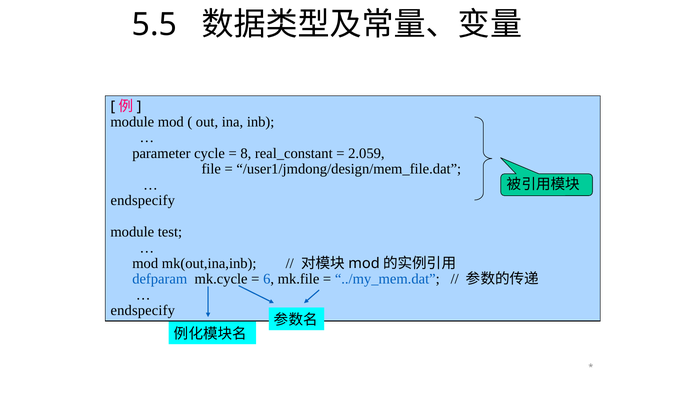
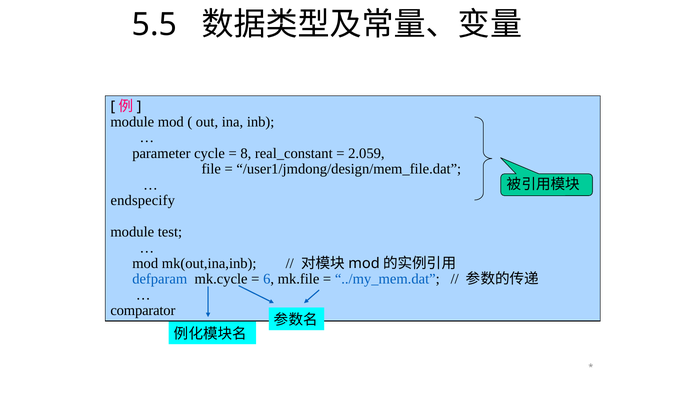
endspecify: endspecify -> comparator (143, 311)
